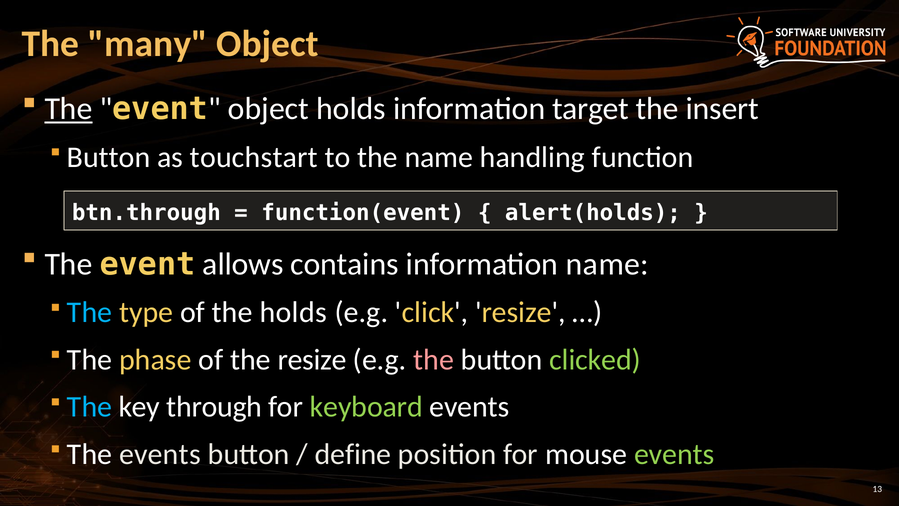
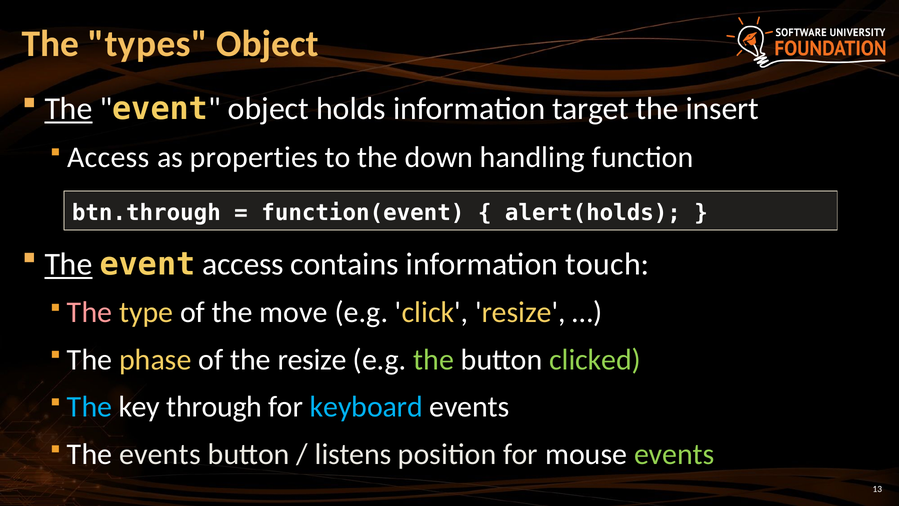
many: many -> types (148, 44)
Button: Button -> Access (108, 157)
touchstart: touchstart -> properties (254, 157)
the name: name -> down (439, 157)
The underline: none -> present (68, 264)
event allows: allows -> access (243, 264)
information name: name -> touch (607, 264)
The colour: light blue -> pink (90, 312)
the holds: holds -> move (293, 312)
the colour: pink -> light green (434, 360)
keyboard colour: light green -> light blue (366, 407)
define: define -> listens (353, 454)
